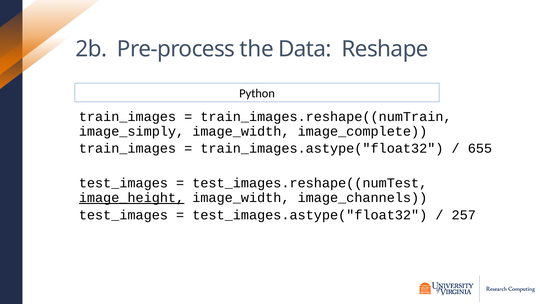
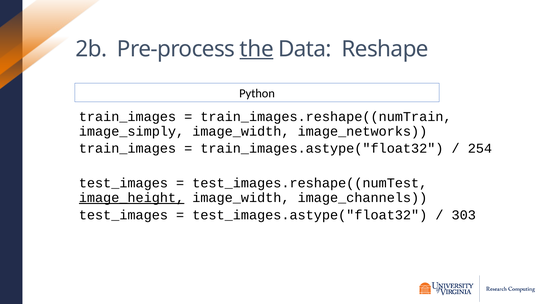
the underline: none -> present (257, 49)
image_complete: image_complete -> image_networks (362, 131)
655: 655 -> 254 (480, 148)
257: 257 -> 303 (464, 215)
